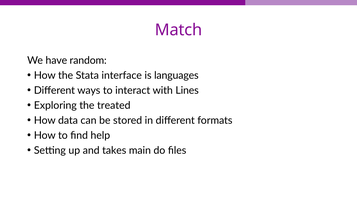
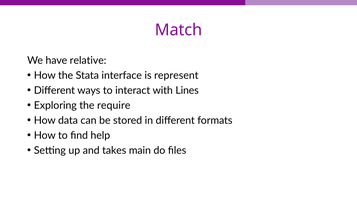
random: random -> relative (88, 60)
languages: languages -> represent (176, 75)
treated: treated -> require (114, 105)
